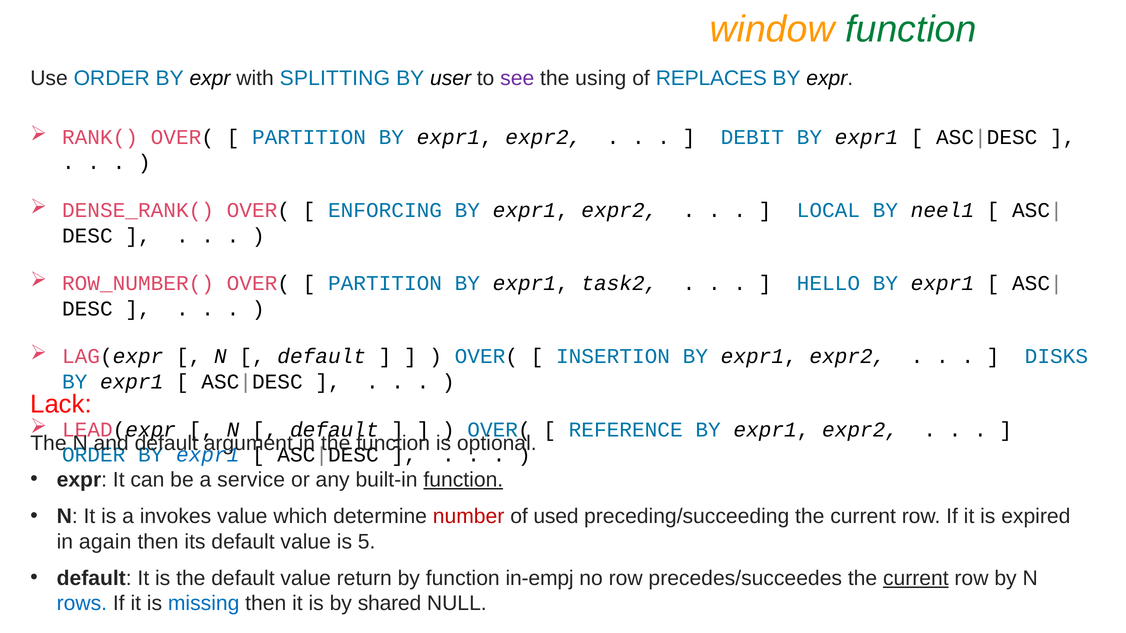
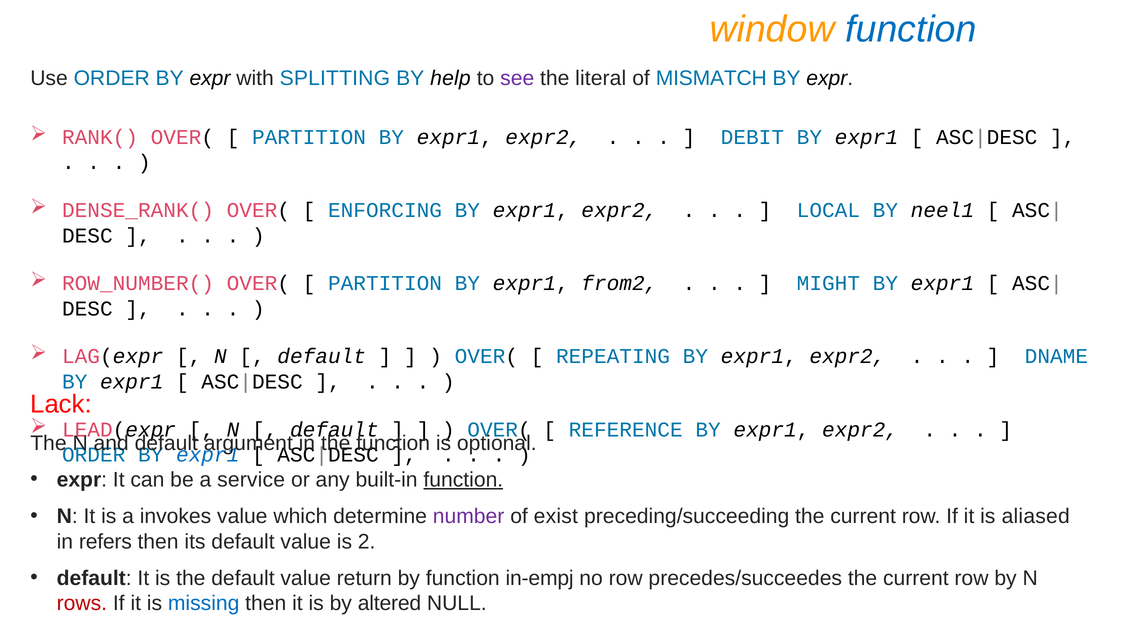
function colour: green -> blue (911, 29)
user: user -> help (450, 78)
using: using -> literal (601, 78)
REPLACES: REPLACES -> MISMATCH (711, 78)
task2: task2 -> from2 (619, 284)
HELLO: HELLO -> MIGHT (828, 284)
INSERTION: INSERTION -> REPEATING (613, 357)
DISKS: DISKS -> DNAME (1056, 357)
number colour: red -> purple (469, 517)
used: used -> exist (556, 517)
expired: expired -> aliased (1036, 517)
again: again -> refers (105, 542)
5: 5 -> 2 (367, 542)
current underline: present -> none (916, 578)
rows colour: blue -> red (82, 604)
shared: shared -> altered (389, 604)
